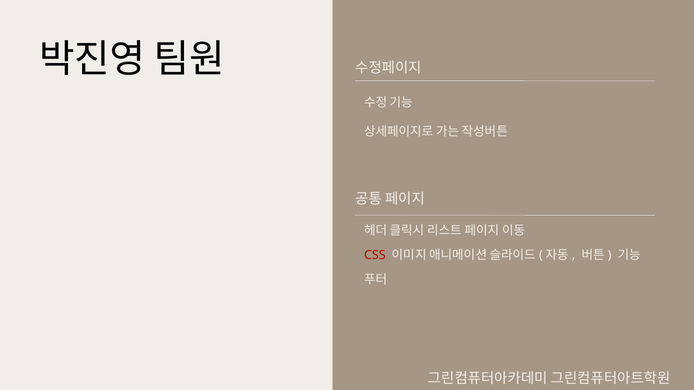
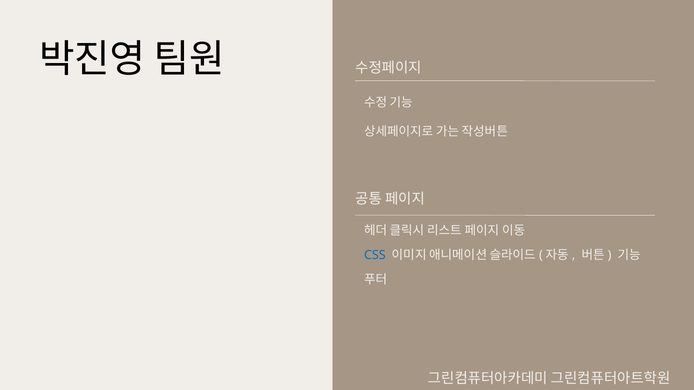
CSS colour: red -> blue (375, 256)
